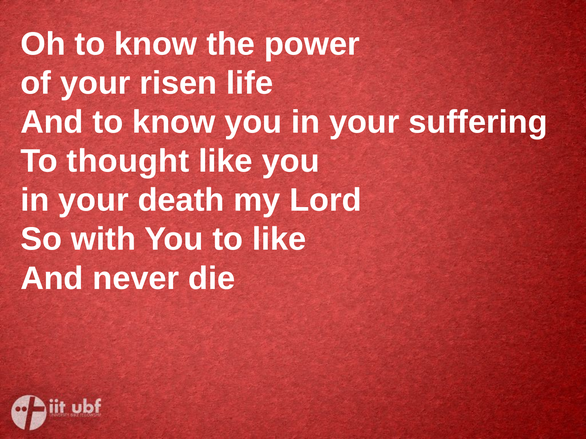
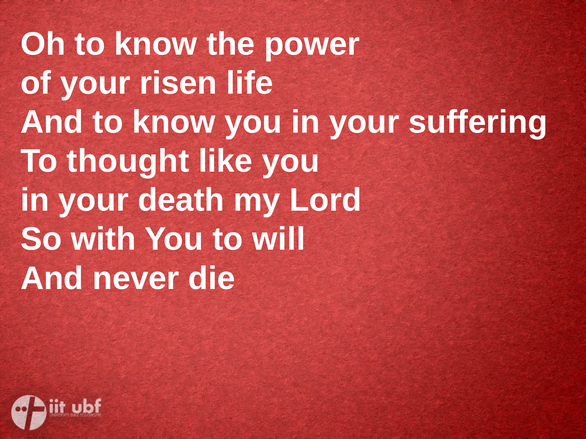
to like: like -> will (279, 240)
